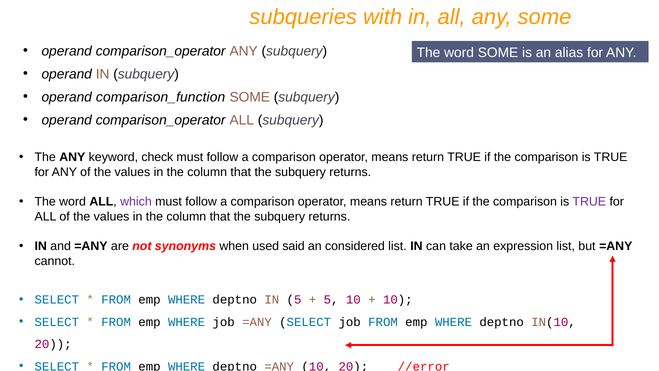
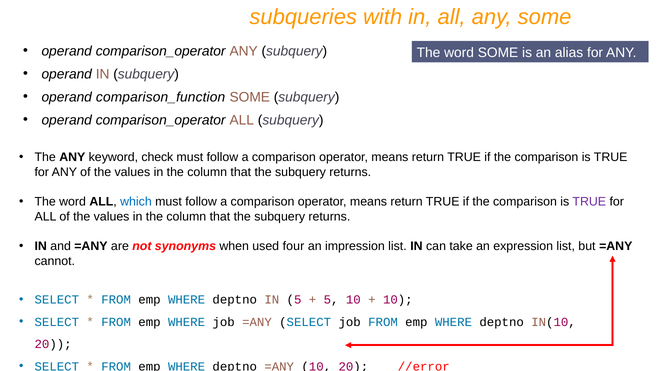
which colour: purple -> blue (136, 202)
said: said -> four (293, 246)
considered: considered -> impression (355, 246)
